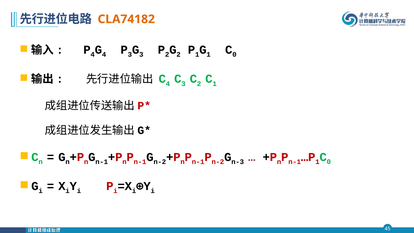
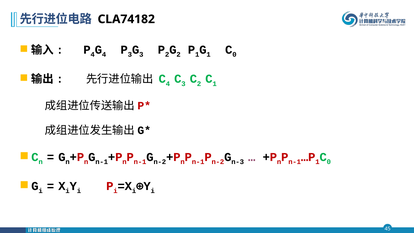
CLA74182 colour: orange -> black (126, 19)
